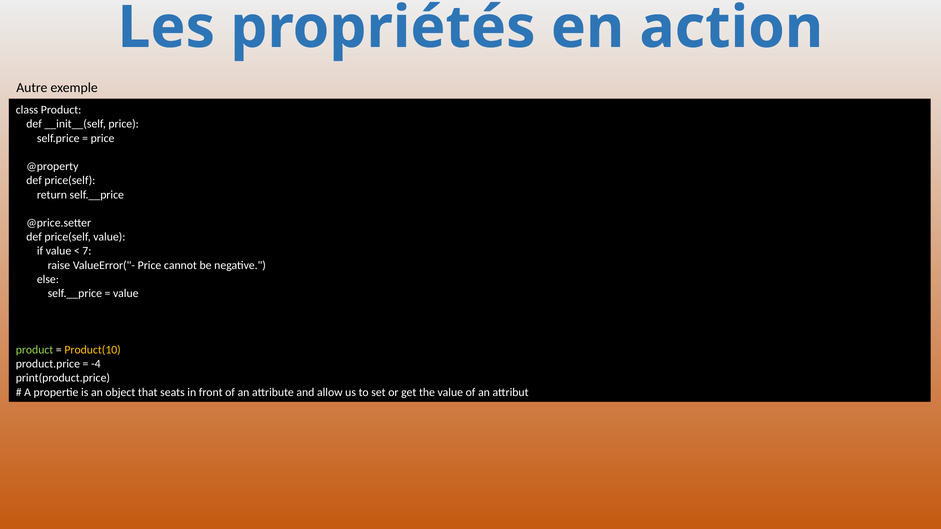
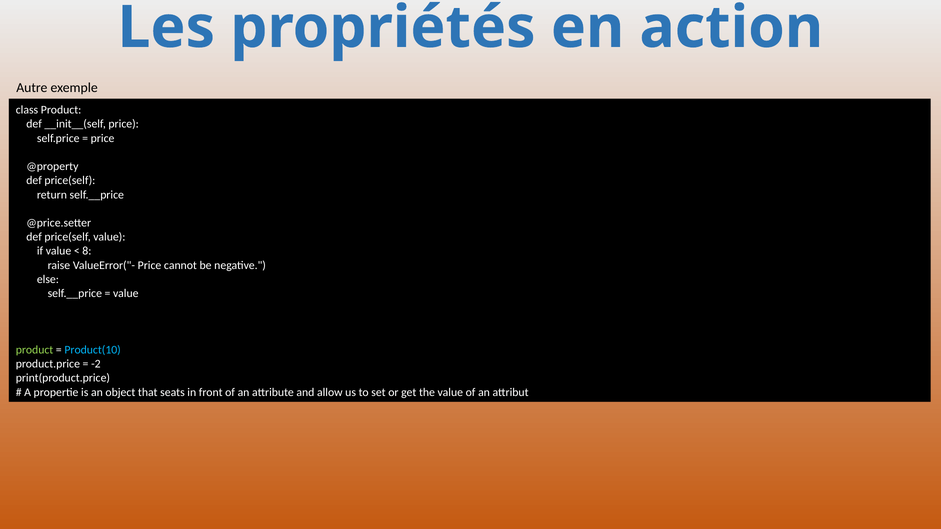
7: 7 -> 8 (87, 251)
Product(10 colour: yellow -> light blue (93, 350)
-4: -4 -> -2 (96, 364)
